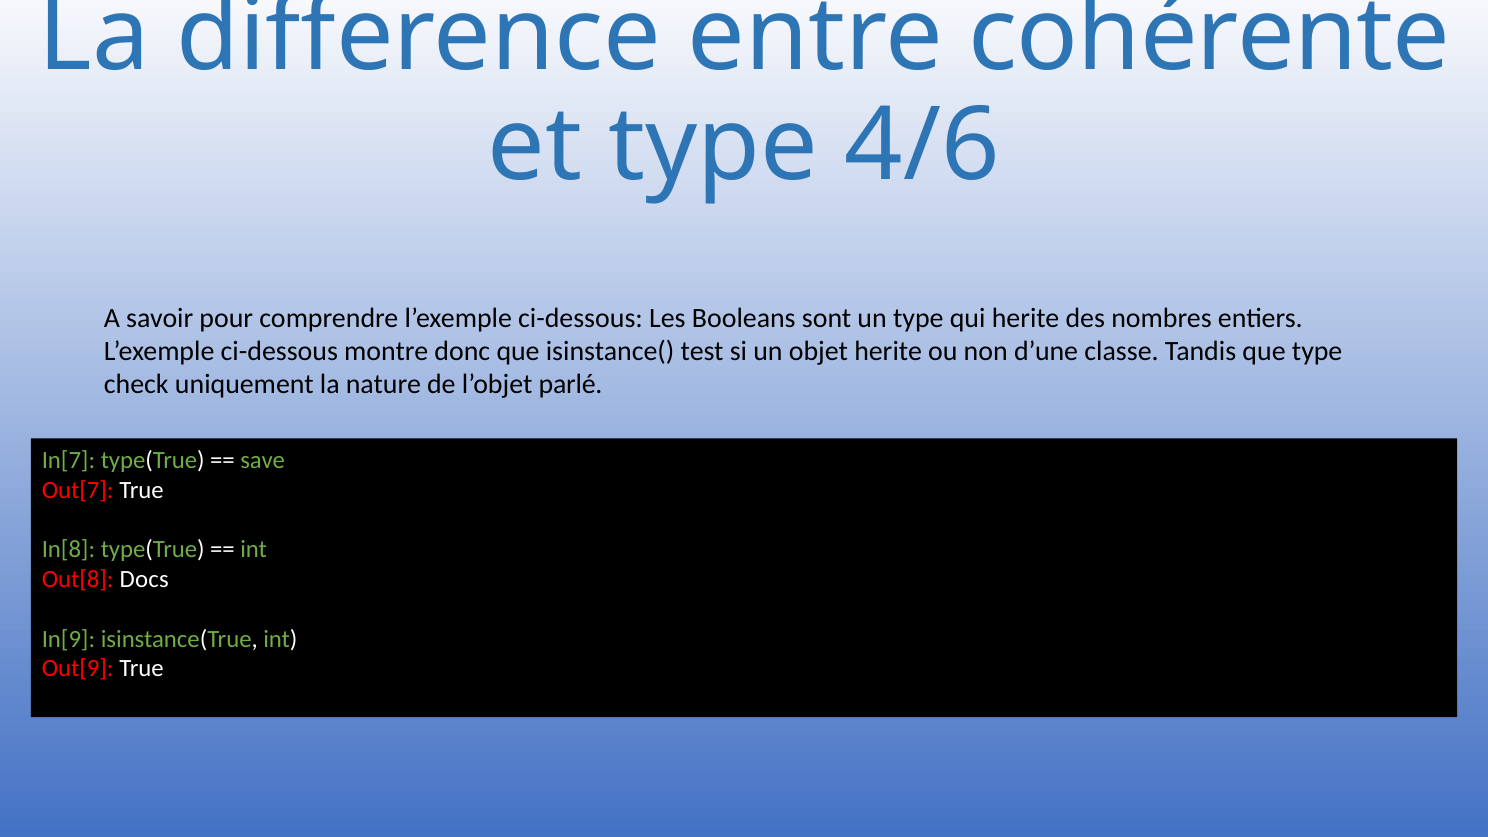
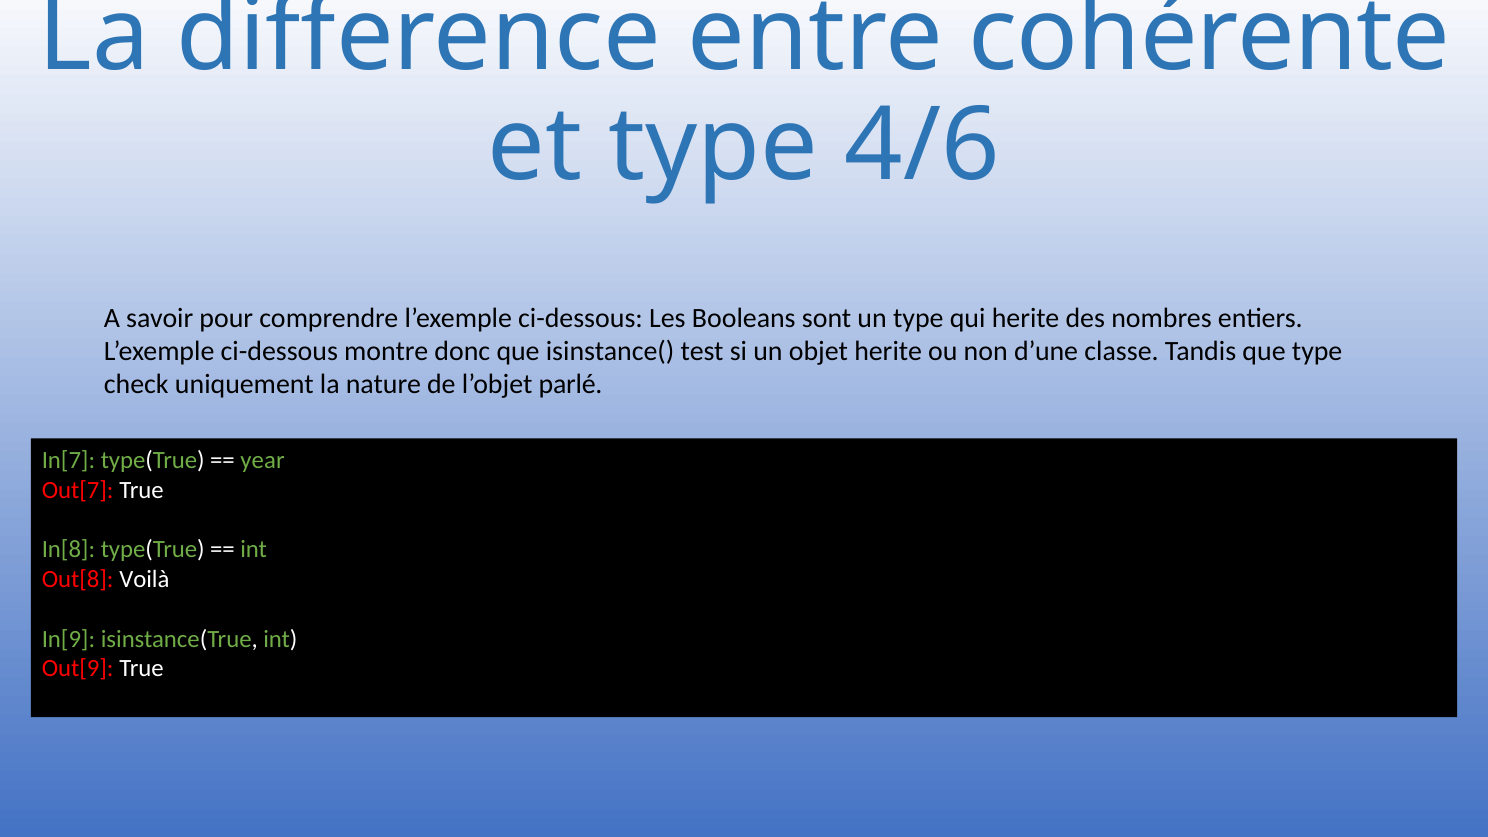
save: save -> year (263, 460)
Docs: Docs -> Voilà (144, 579)
